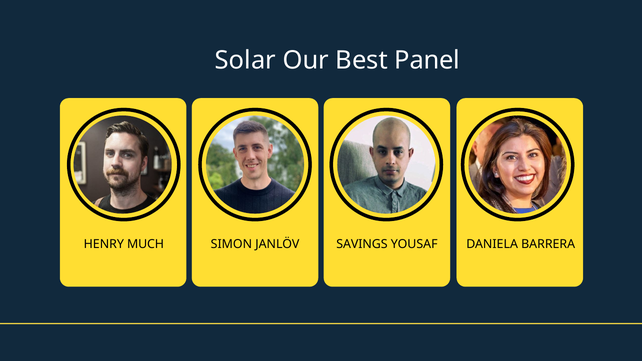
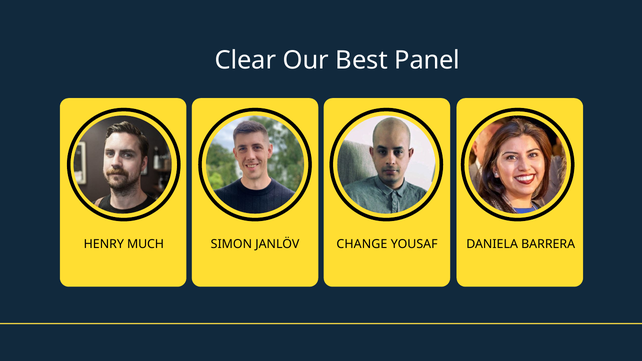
Solar: Solar -> Clear (246, 61)
SAVINGS: SAVINGS -> CHANGE (362, 244)
